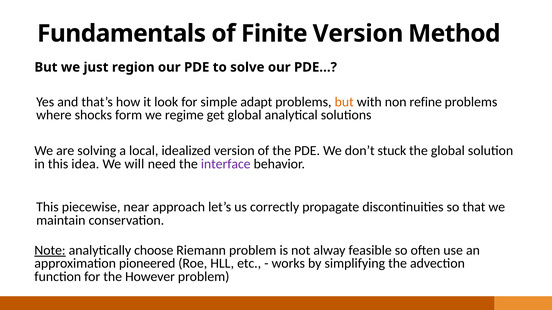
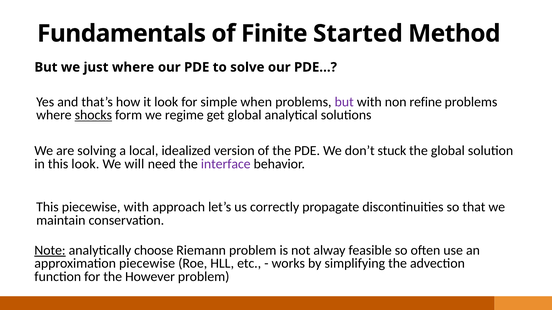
Finite Version: Version -> Started (358, 34)
just region: region -> where (133, 67)
adapt: adapt -> when (256, 102)
but colour: orange -> purple (344, 102)
shocks underline: none -> present (93, 115)
this idea: idea -> look (85, 164)
piecewise near: near -> with (136, 207)
approximation pioneered: pioneered -> piecewise (147, 264)
